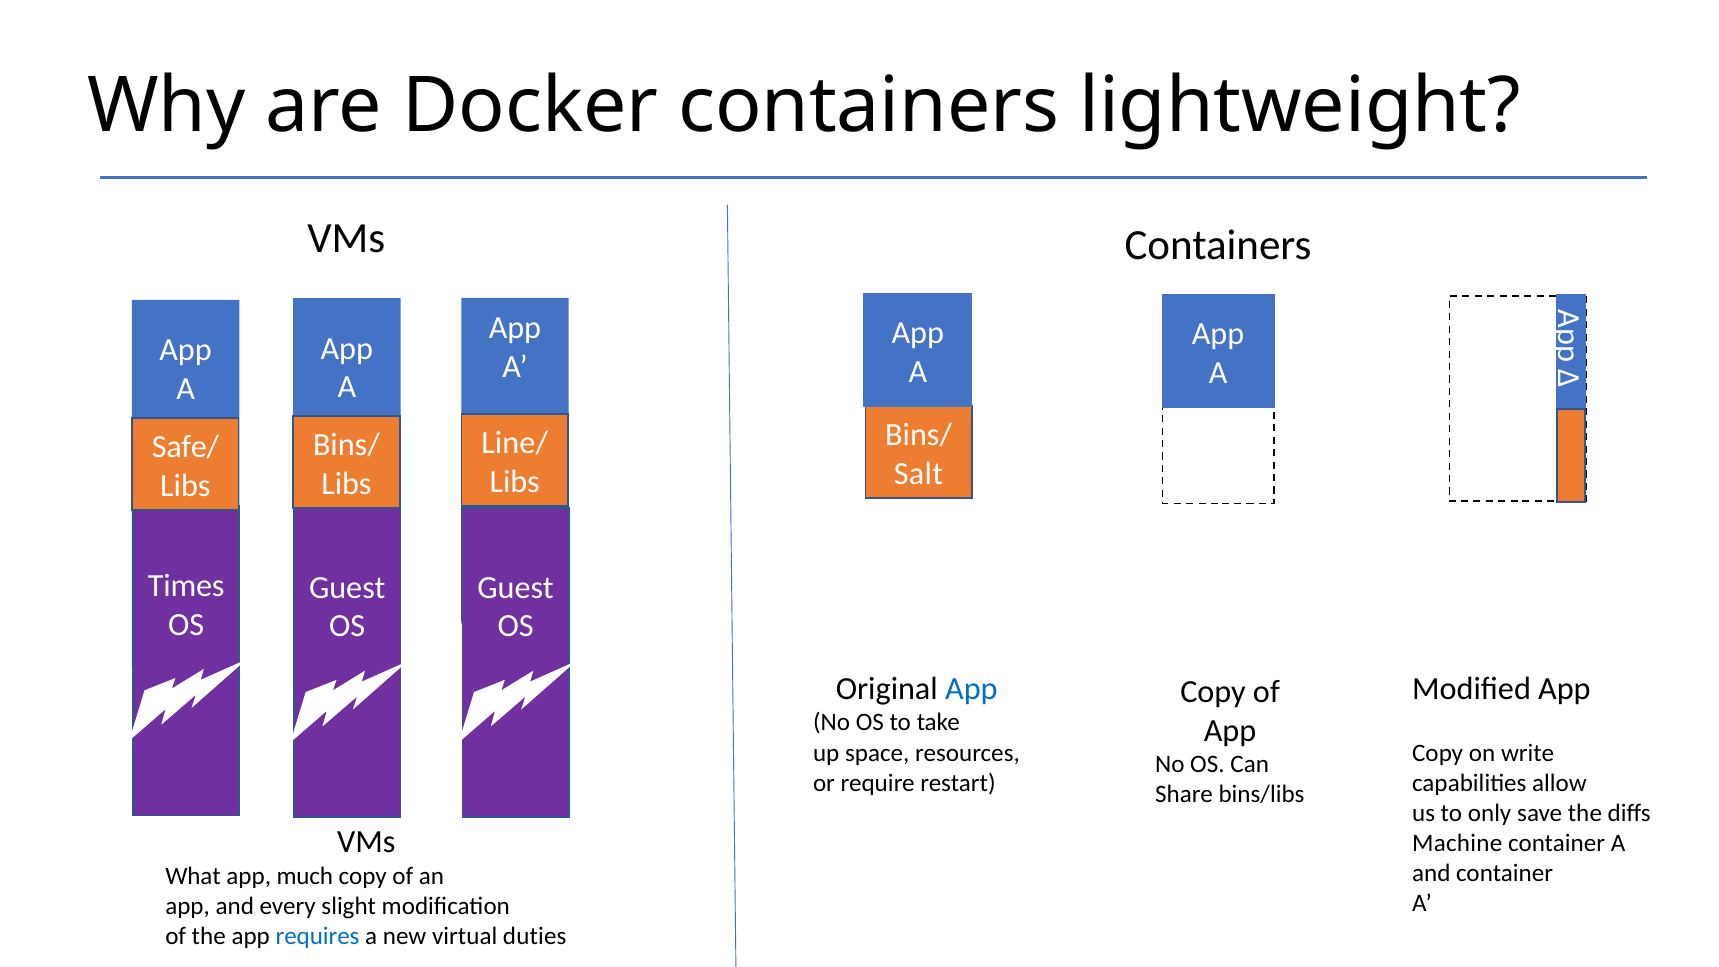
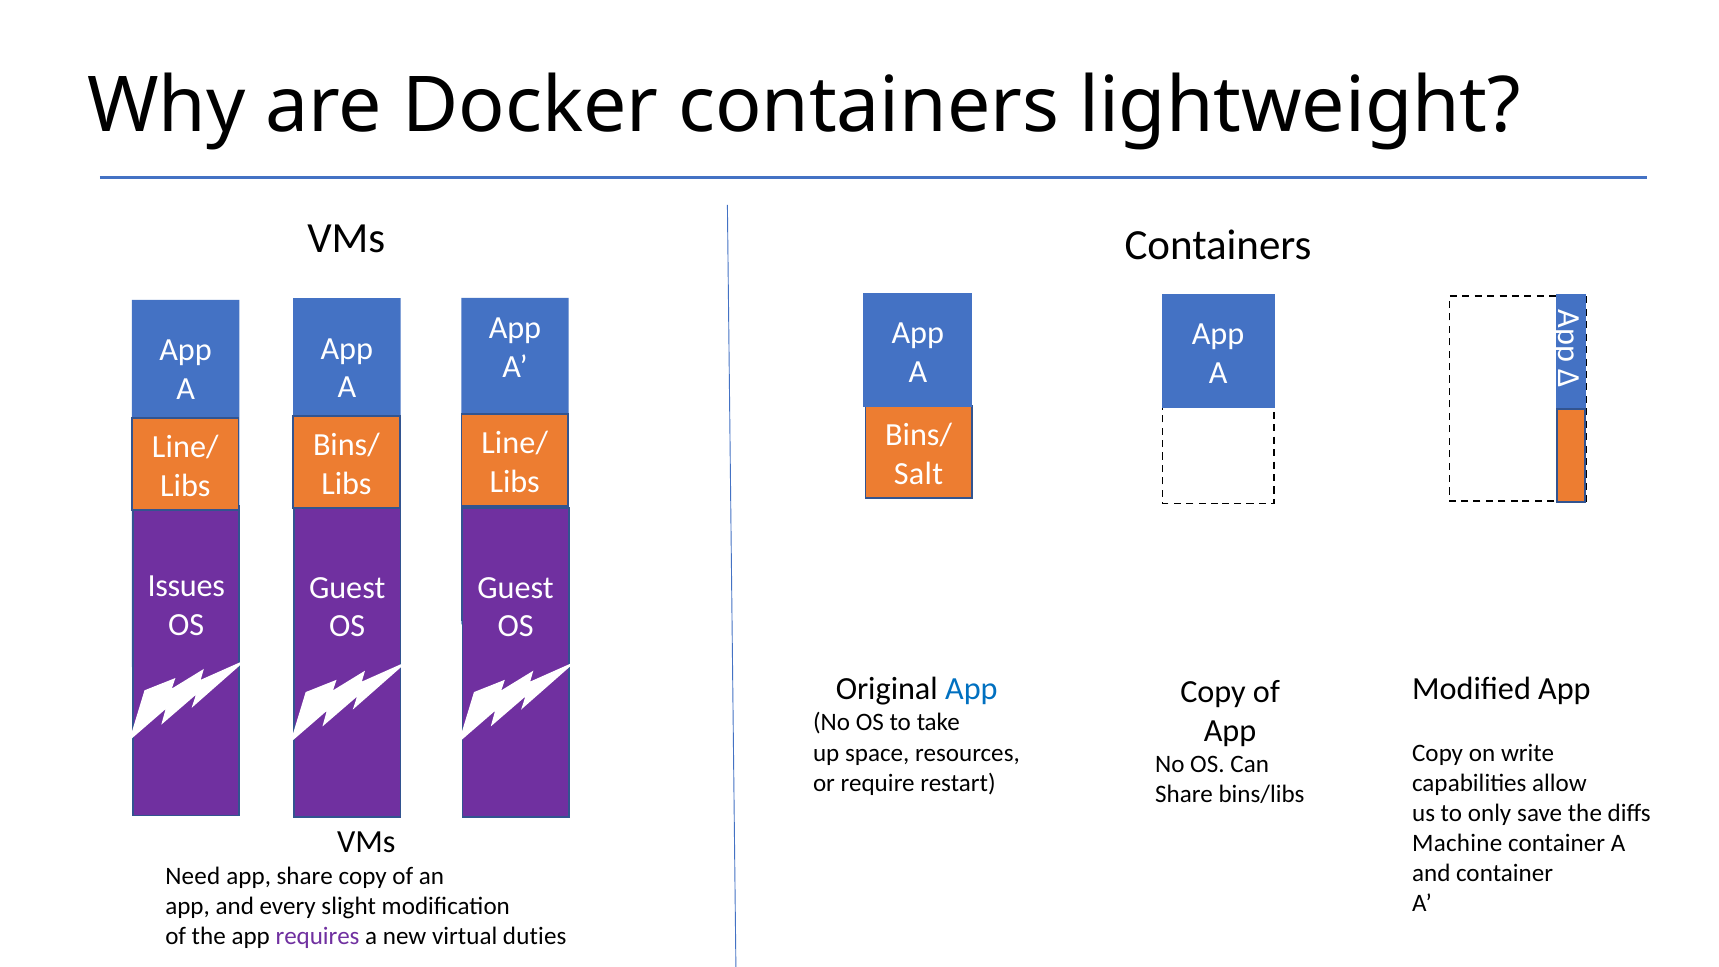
Safe/: Safe/ -> Line/ (185, 447)
Times: Times -> Issues (186, 586)
What: What -> Need (193, 876)
app much: much -> share (305, 876)
requires colour: blue -> purple (318, 936)
